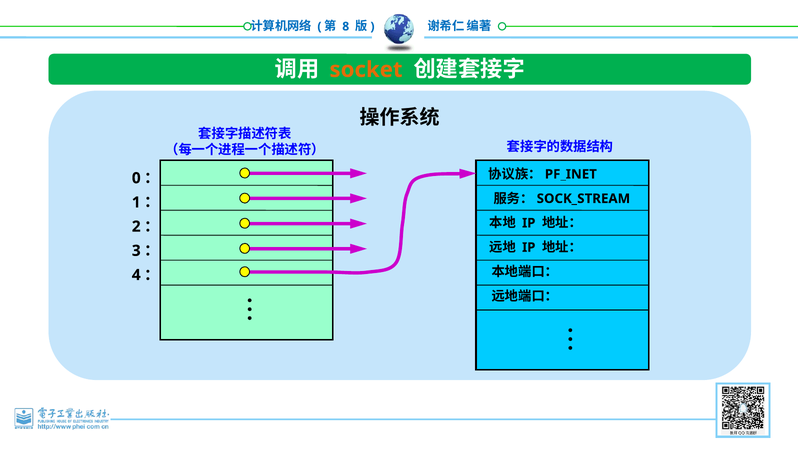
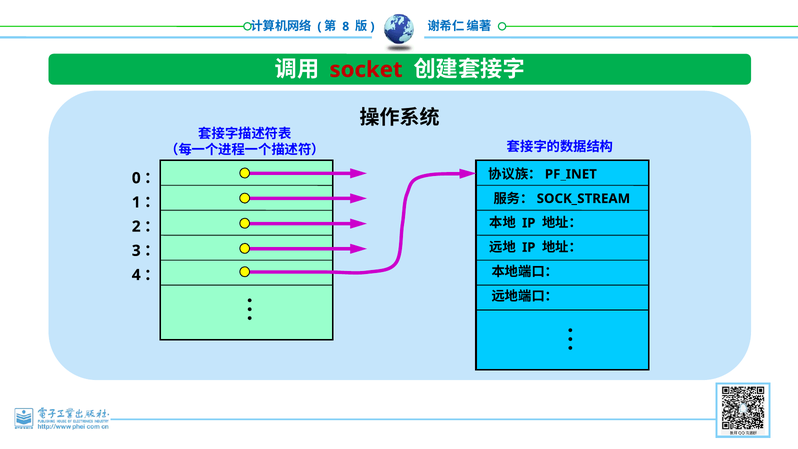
socket colour: orange -> red (366, 70)
